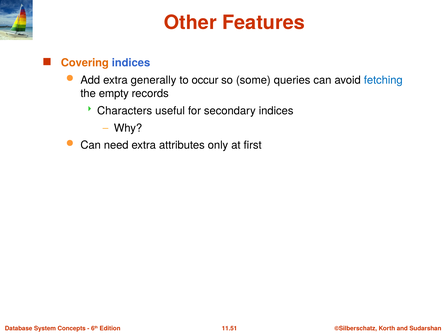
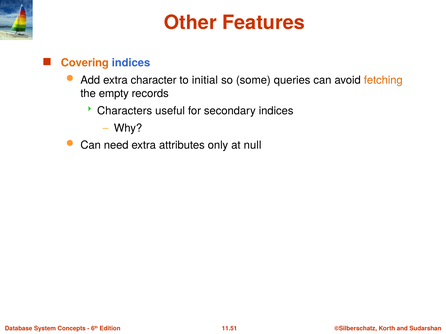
generally: generally -> character (154, 80)
occur: occur -> initial (205, 80)
fetching colour: blue -> orange (383, 80)
first: first -> null (253, 146)
